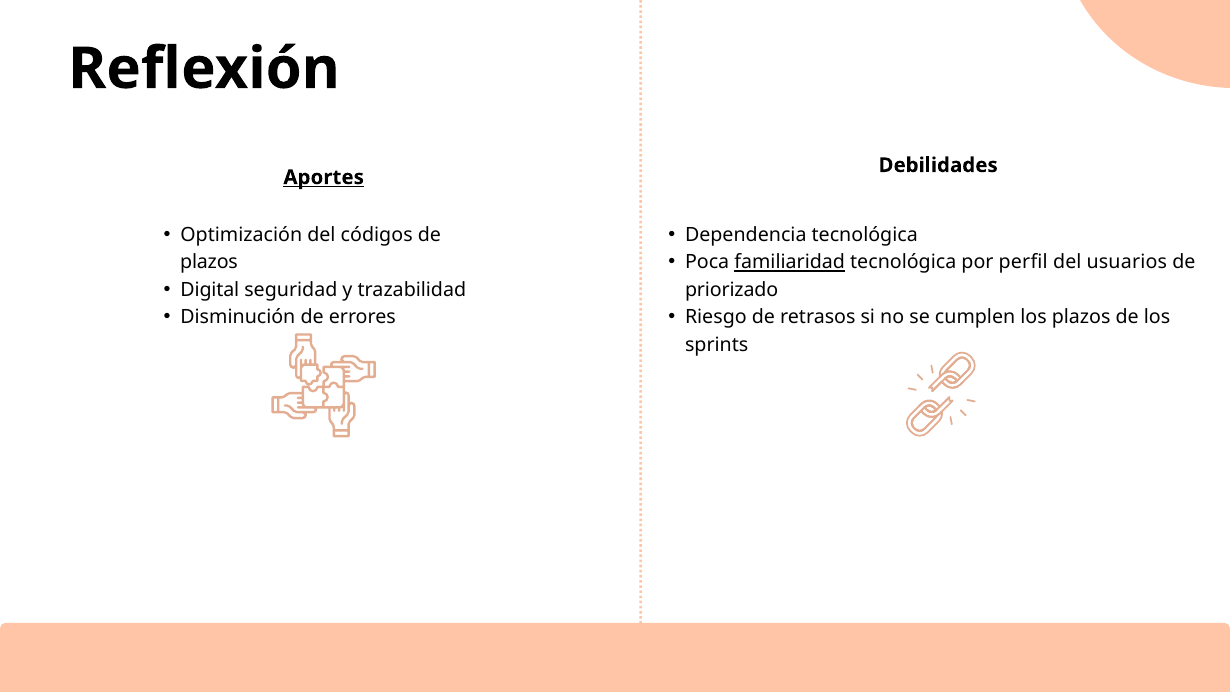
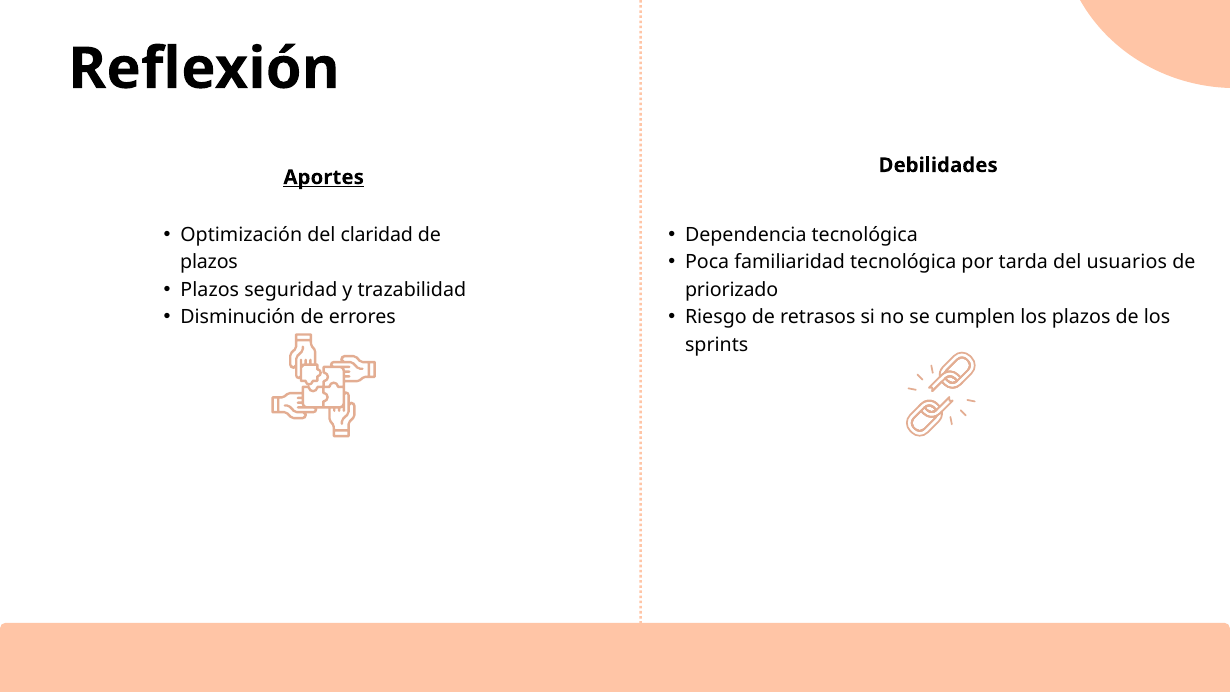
códigos: códigos -> claridad (377, 235)
familiaridad underline: present -> none (790, 262)
perfil: perfil -> tarda (1023, 262)
Digital: Digital -> Plazos (210, 290)
